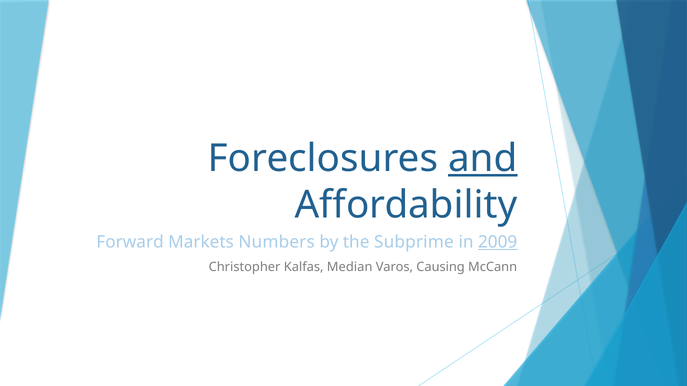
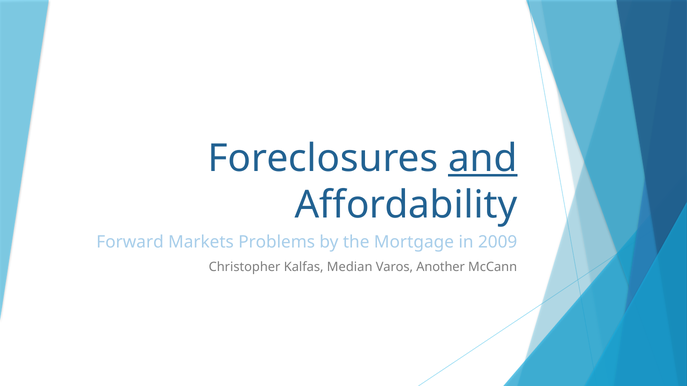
Numbers: Numbers -> Problems (277, 242)
Subprime: Subprime -> Mortgage (414, 242)
2009 underline: present -> none (498, 242)
Causing: Causing -> Another (441, 267)
